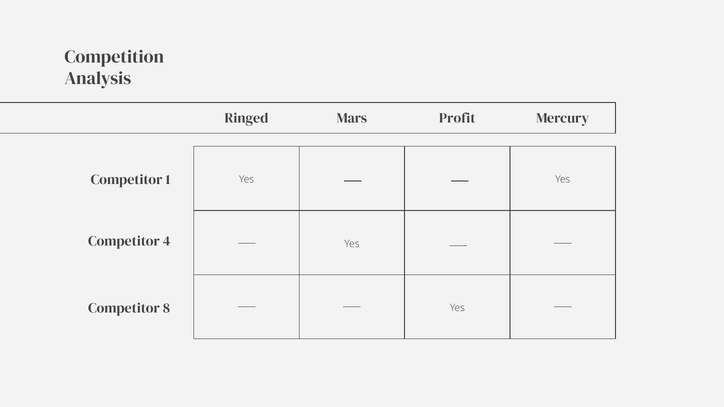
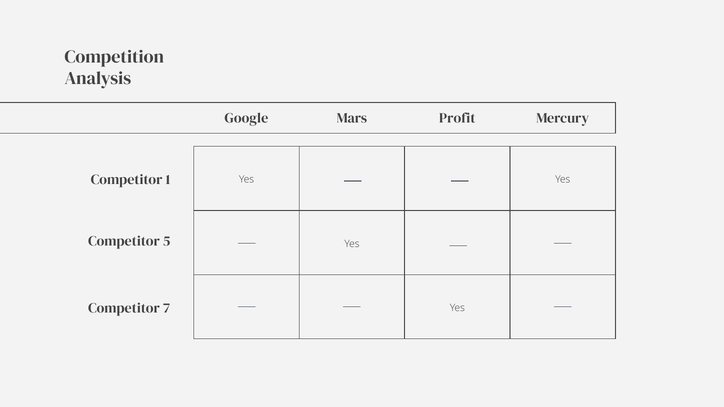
Ringed: Ringed -> Google (246, 118)
4: 4 -> 5 (167, 241)
8: 8 -> 7 (166, 308)
